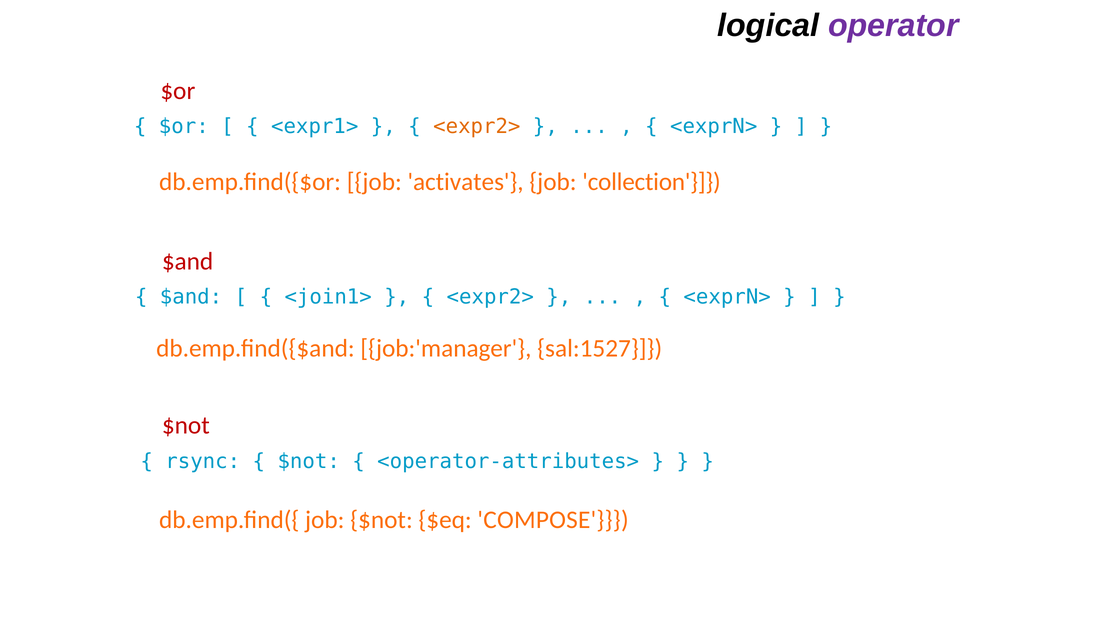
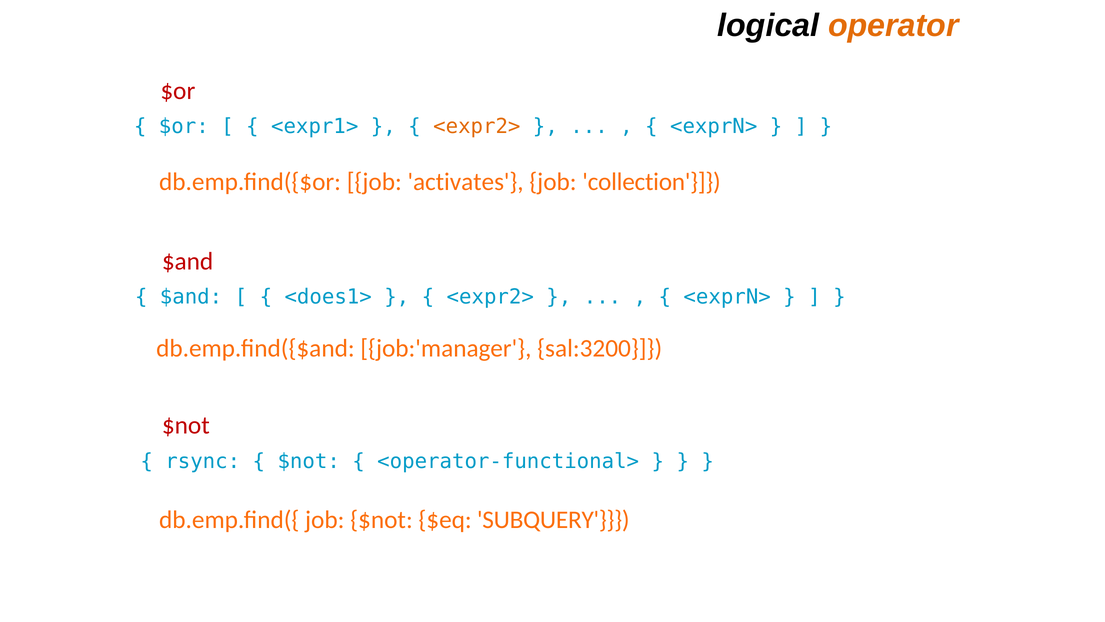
operator colour: purple -> orange (893, 26)
<join1>: <join1> -> <does1> (328, 297)
sal:1527: sal:1527 -> sal:3200 (600, 348)
<operator-attributes>: <operator-attributes> -> <operator-functional> (508, 461)
COMPOSE: COMPOSE -> SUBQUERY (553, 519)
